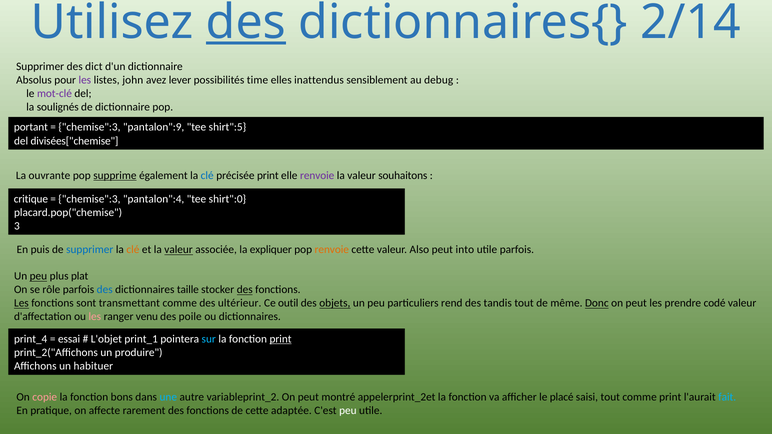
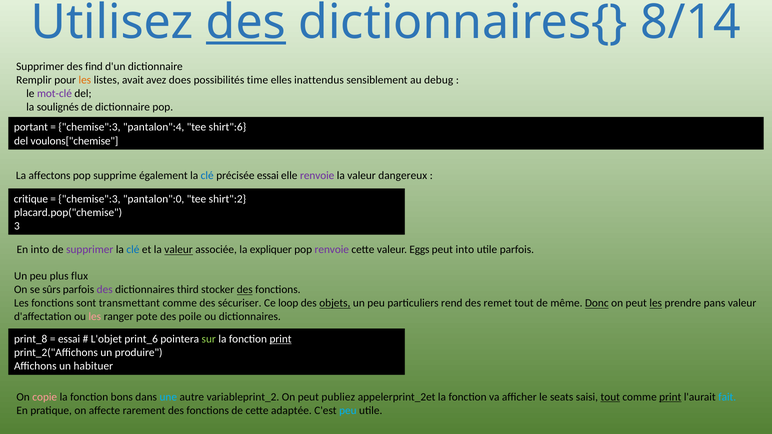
2/14: 2/14 -> 8/14 (691, 22)
dict: dict -> find (94, 67)
Absolus: Absolus -> Remplir (34, 80)
les colour: purple -> orange (85, 80)
john: john -> avait (133, 80)
lever: lever -> does (180, 80)
pantalon":9: pantalon":9 -> pantalon":4 (154, 127)
shirt":5: shirt":5 -> shirt":6 (227, 127)
divisées["chemise: divisées["chemise -> voulons["chemise (74, 141)
ouvrante: ouvrante -> affectons (50, 175)
supprime underline: present -> none (115, 175)
précisée print: print -> essai (268, 175)
souhaitons: souhaitons -> dangereux (403, 175)
pantalon":4: pantalon":4 -> pantalon":0 (154, 199)
shirt":0: shirt":0 -> shirt":2 (227, 199)
En puis: puis -> into (40, 250)
supprimer colour: blue -> purple (90, 250)
clé colour: orange -> blue (133, 250)
renvoie colour: orange -> purple (332, 250)
Also: Also -> Eggs (419, 250)
peu underline: present -> none (38, 276)
plat: plat -> flux (80, 276)
rôle: rôle -> sûrs (51, 290)
des colour: blue -> purple (105, 290)
taille: taille -> third (188, 290)
Les underline: present -> none (21, 303)
ultérieur: ultérieur -> sécuriser (240, 303)
outil: outil -> loop (288, 303)
tandis: tandis -> remet (498, 303)
les underline: none -> present (656, 303)
codé: codé -> pans (715, 303)
venu: venu -> pote (147, 317)
print_4: print_4 -> print_8 (31, 339)
print_1: print_1 -> print_6 (141, 339)
sur colour: light blue -> light green (209, 339)
montré: montré -> publiez (338, 397)
placé: placé -> seats (562, 397)
tout underline: none -> present (610, 397)
print underline: none -> present (670, 397)
peu colour: white -> light blue (348, 411)
